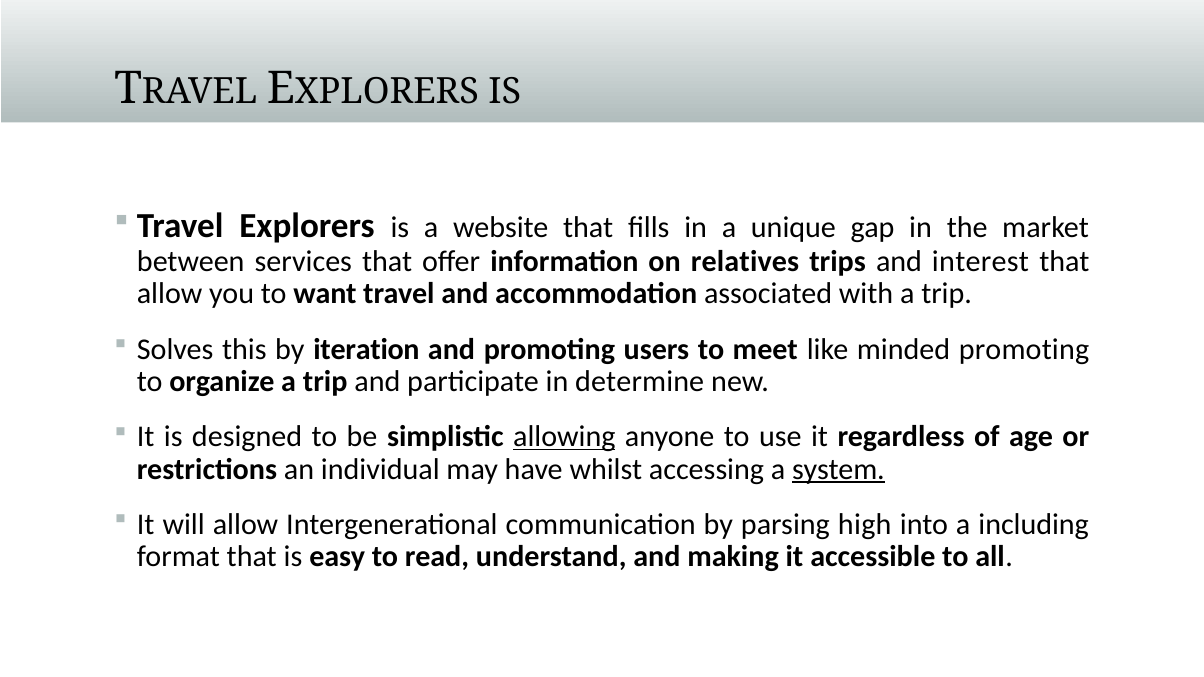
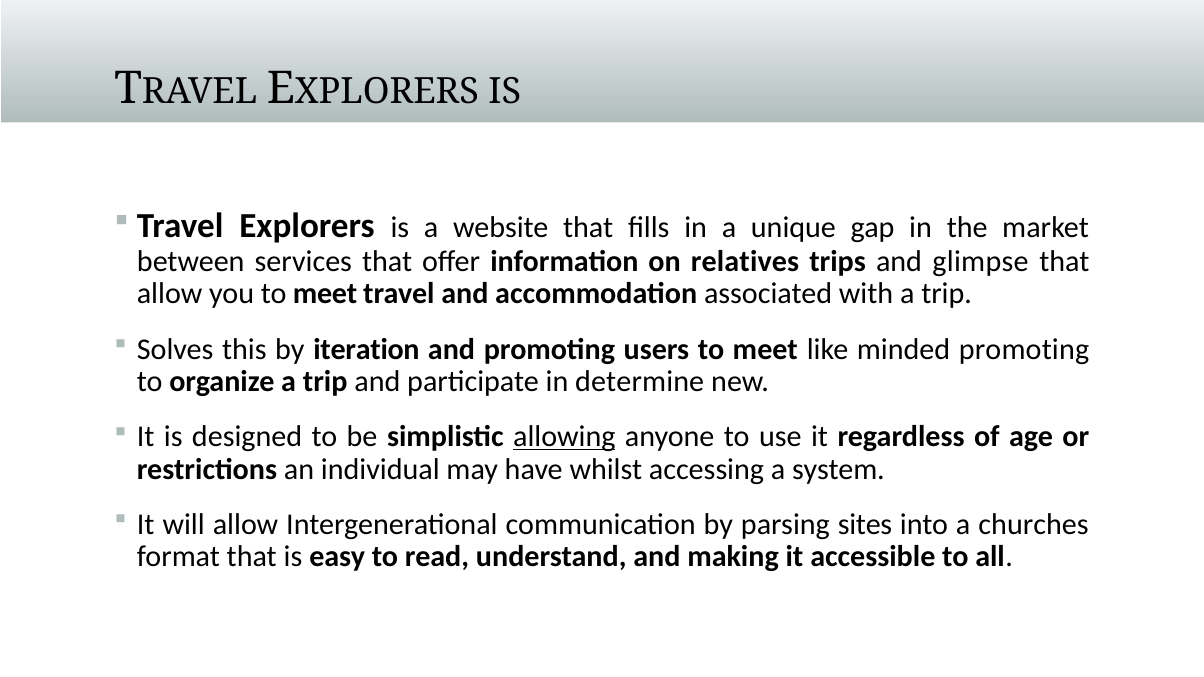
interest: interest -> glimpse (981, 262)
you to want: want -> meet (325, 294)
system underline: present -> none (838, 469)
high: high -> sites (865, 524)
including: including -> churches (1034, 524)
